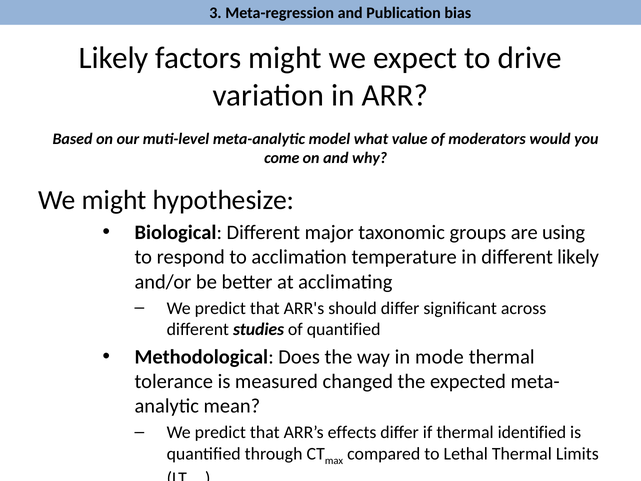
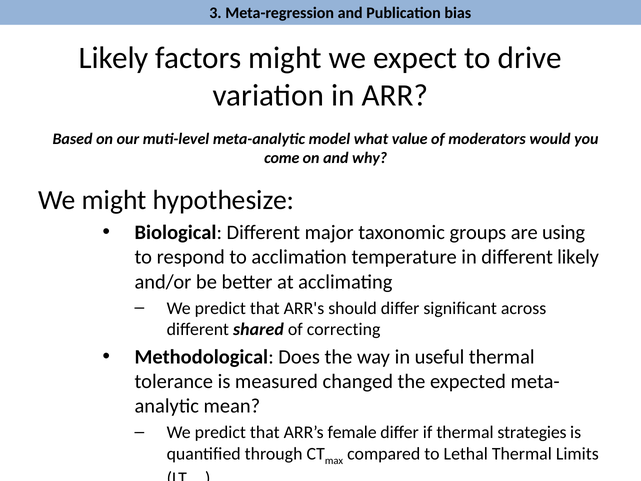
studies: studies -> shared (258, 329)
of quantified: quantified -> correcting (344, 329)
mode: mode -> useful (440, 357)
effects: effects -> female (352, 432)
identified: identified -> strategies (532, 432)
